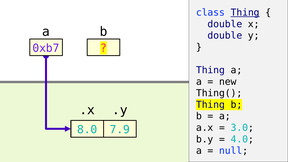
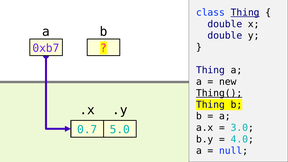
Thing( underline: none -> present (219, 93)
8.0: 8.0 -> 0.7 (87, 130)
7.9: 7.9 -> 5.0 (120, 130)
